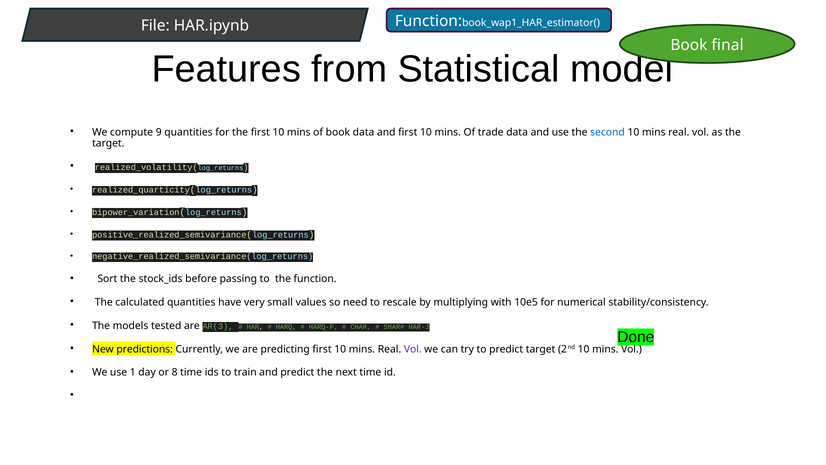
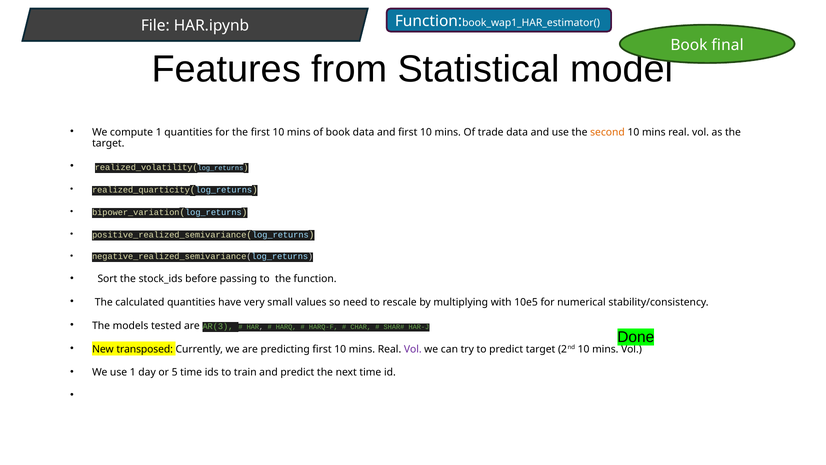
compute 9: 9 -> 1 (159, 132)
second colour: blue -> orange (607, 132)
predictions: predictions -> transposed (145, 349)
8: 8 -> 5 (175, 372)
